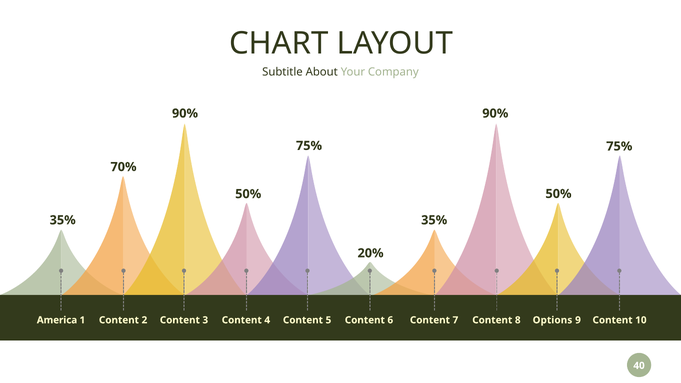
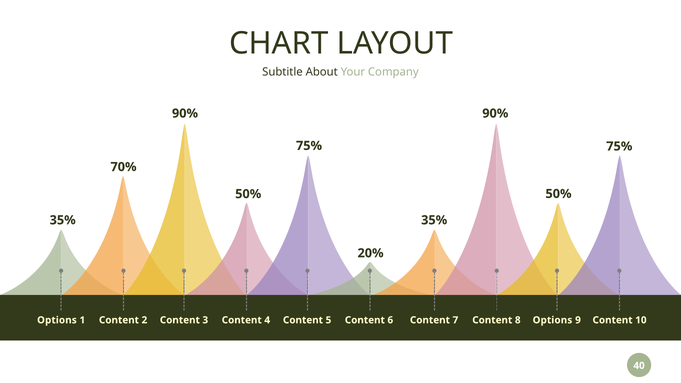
America: America -> Options (57, 320)
